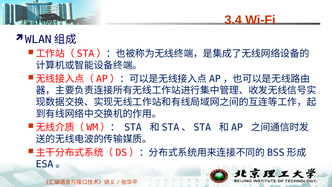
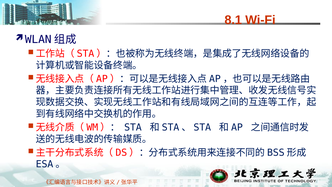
3.4: 3.4 -> 8.1 (233, 20)
